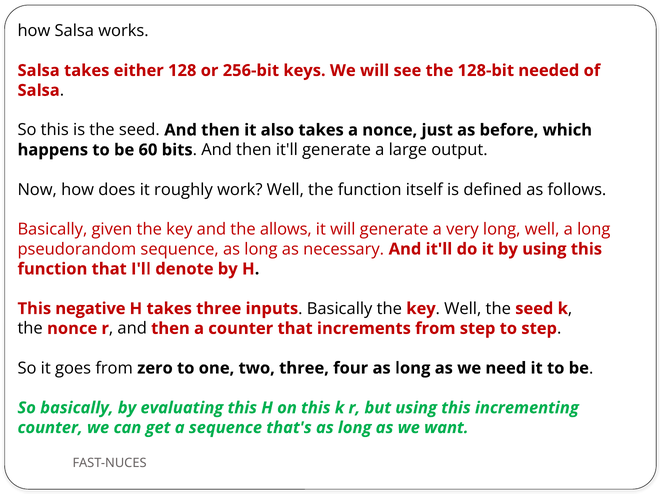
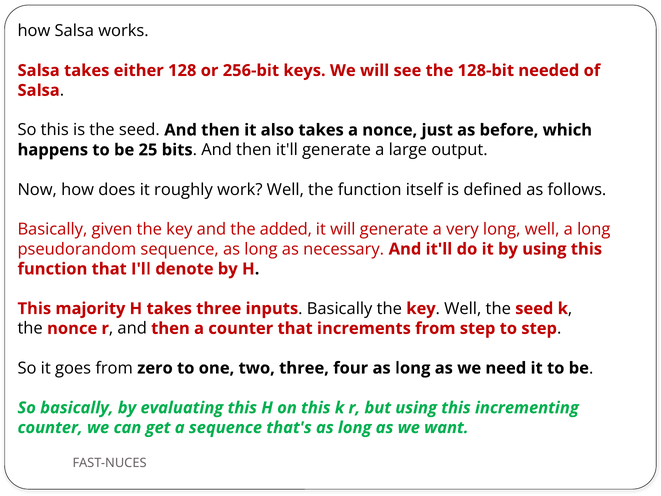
60: 60 -> 25 (148, 150)
allows: allows -> added (286, 229)
negative: negative -> majority (90, 308)
